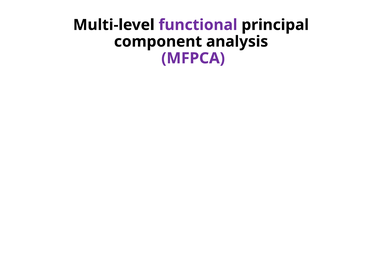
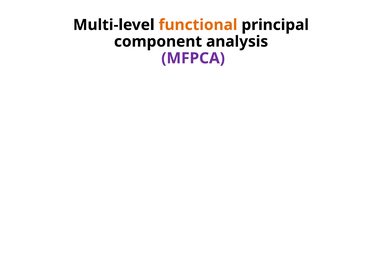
functional colour: purple -> orange (198, 25)
